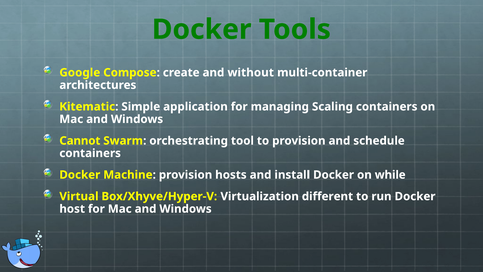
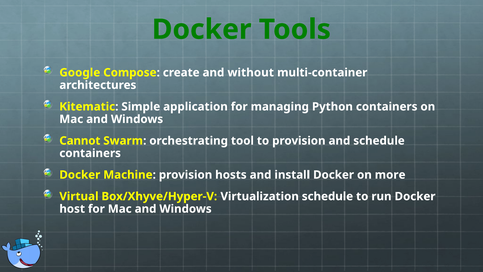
Scaling: Scaling -> Python (332, 107)
while: while -> more (390, 175)
Virtualization different: different -> schedule (327, 196)
